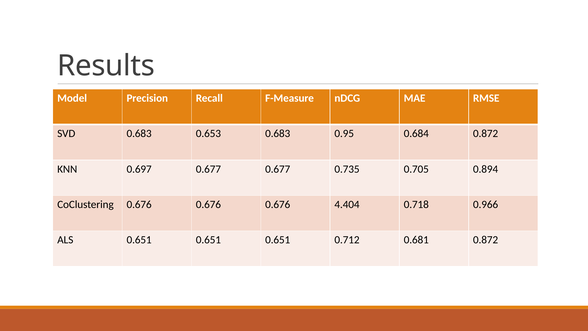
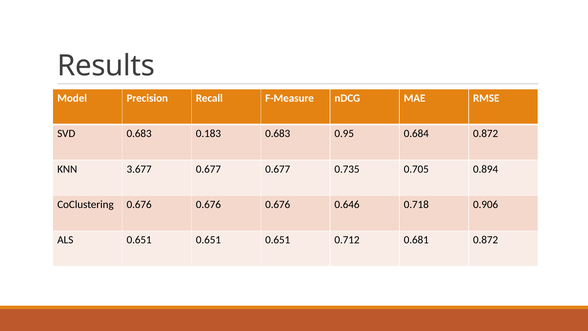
0.653: 0.653 -> 0.183 (208, 134)
0.697: 0.697 -> 3.677 (139, 169)
4.404: 4.404 -> 0.646 (347, 204)
0.966: 0.966 -> 0.906 (486, 204)
